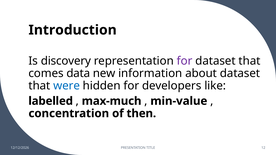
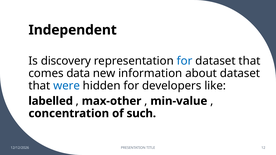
Introduction: Introduction -> Independent (73, 30)
for colour: purple -> blue (185, 61)
max-much: max-much -> max-other (112, 101)
then: then -> such (141, 114)
